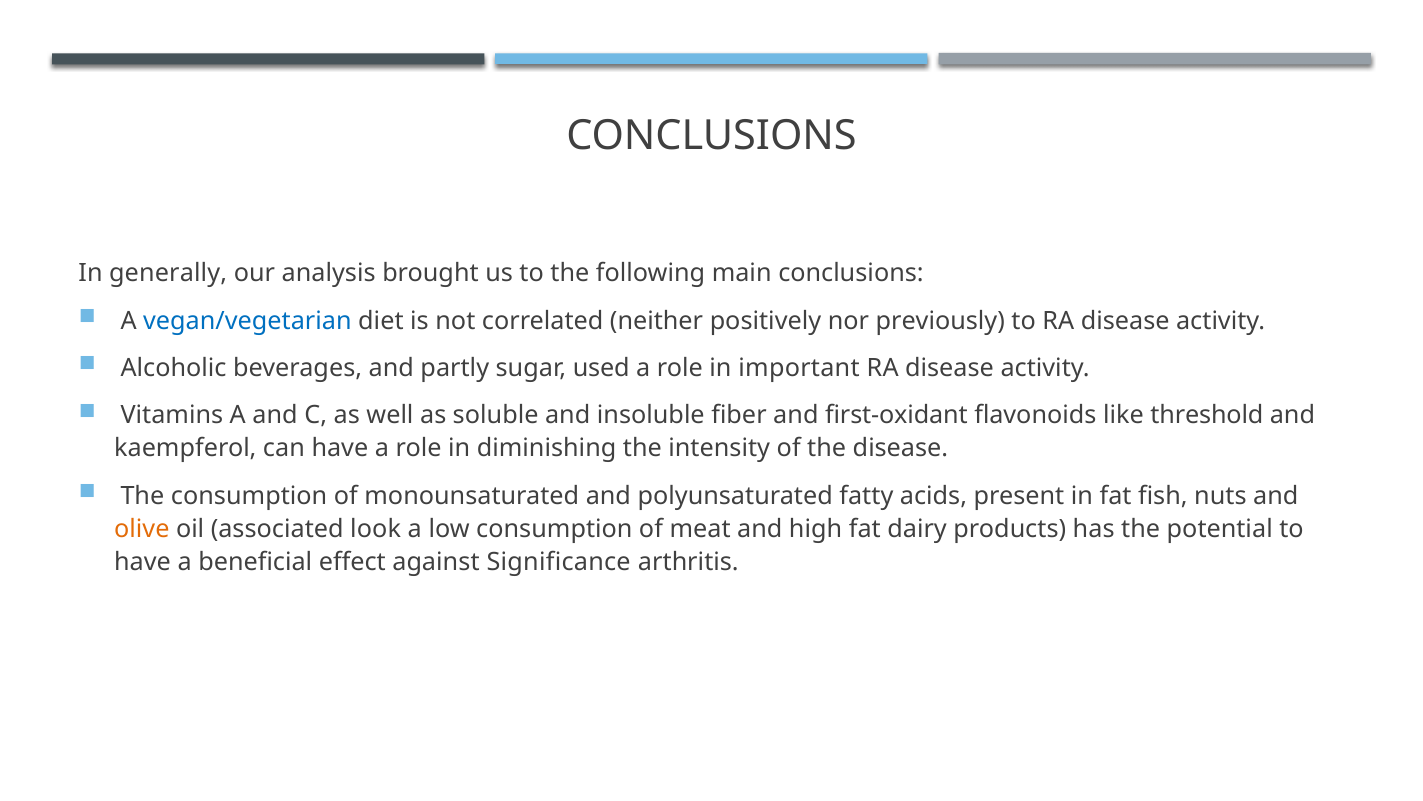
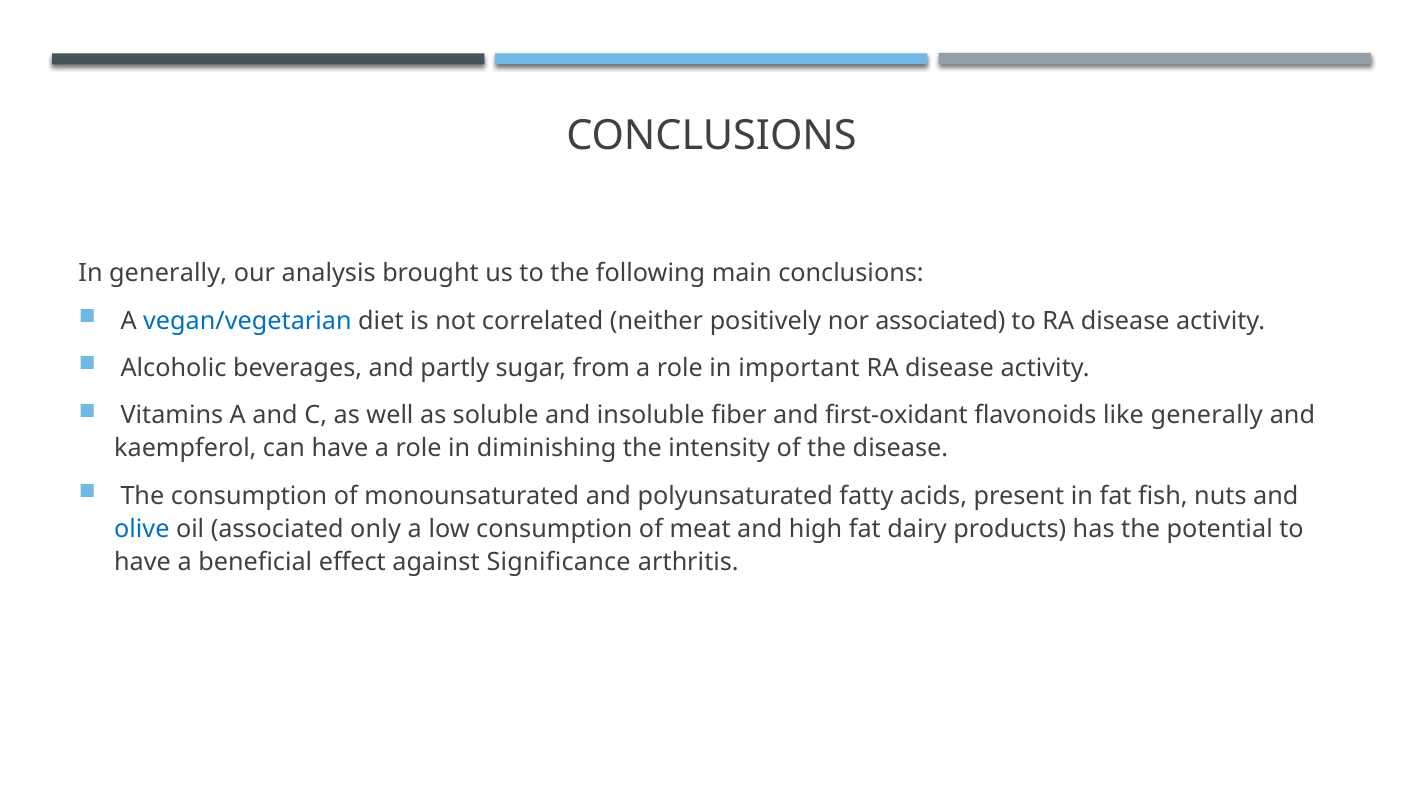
nor previously: previously -> associated (940, 321)
used: used -> from (601, 368)
like threshold: threshold -> generally (1207, 415)
olive colour: orange -> blue (142, 529)
look: look -> only (376, 529)
